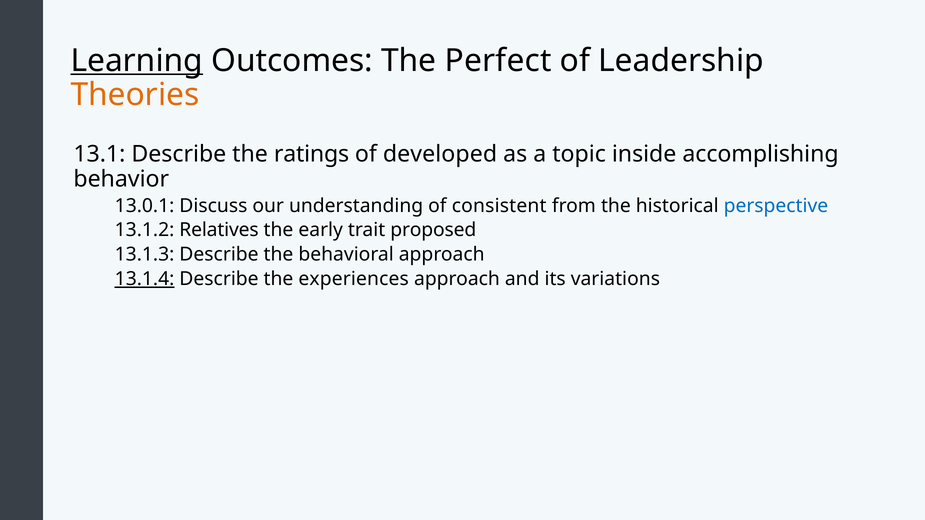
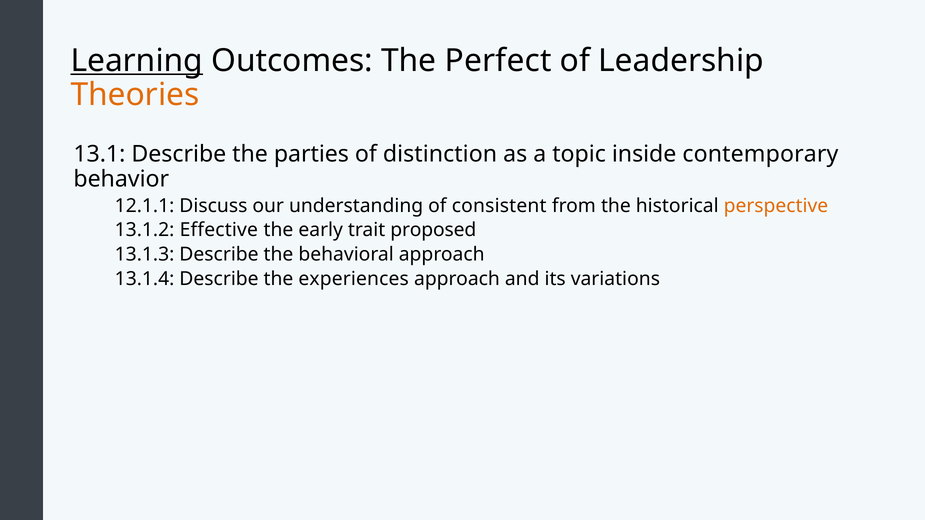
ratings: ratings -> parties (311, 154)
developed: developed -> distinction (440, 154)
accomplishing: accomplishing -> contemporary (760, 154)
13.0.1: 13.0.1 -> 12.1.1 (145, 206)
perspective colour: blue -> orange (776, 206)
Relatives: Relatives -> Effective (219, 230)
13.1.4 underline: present -> none (145, 279)
